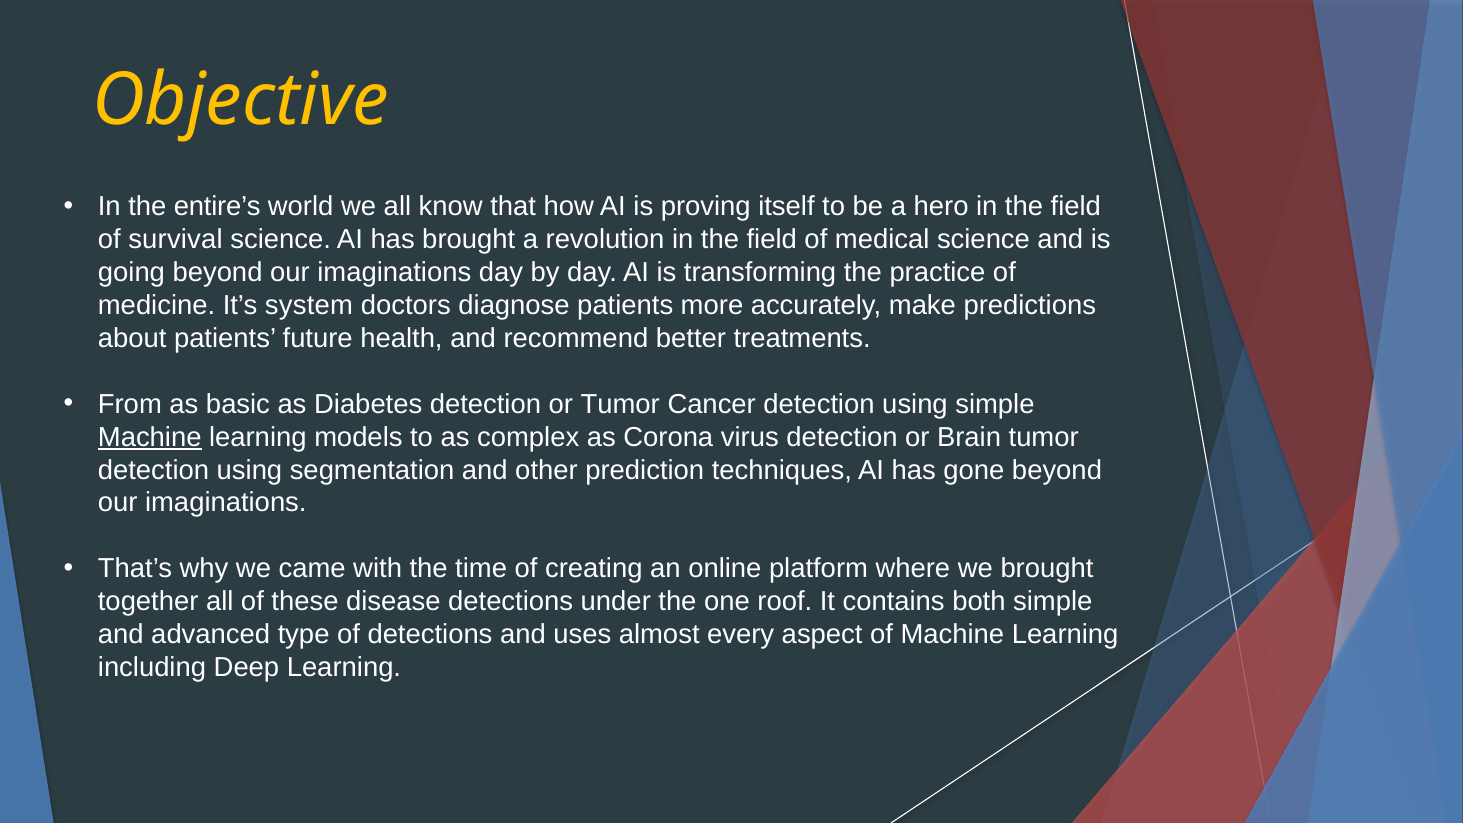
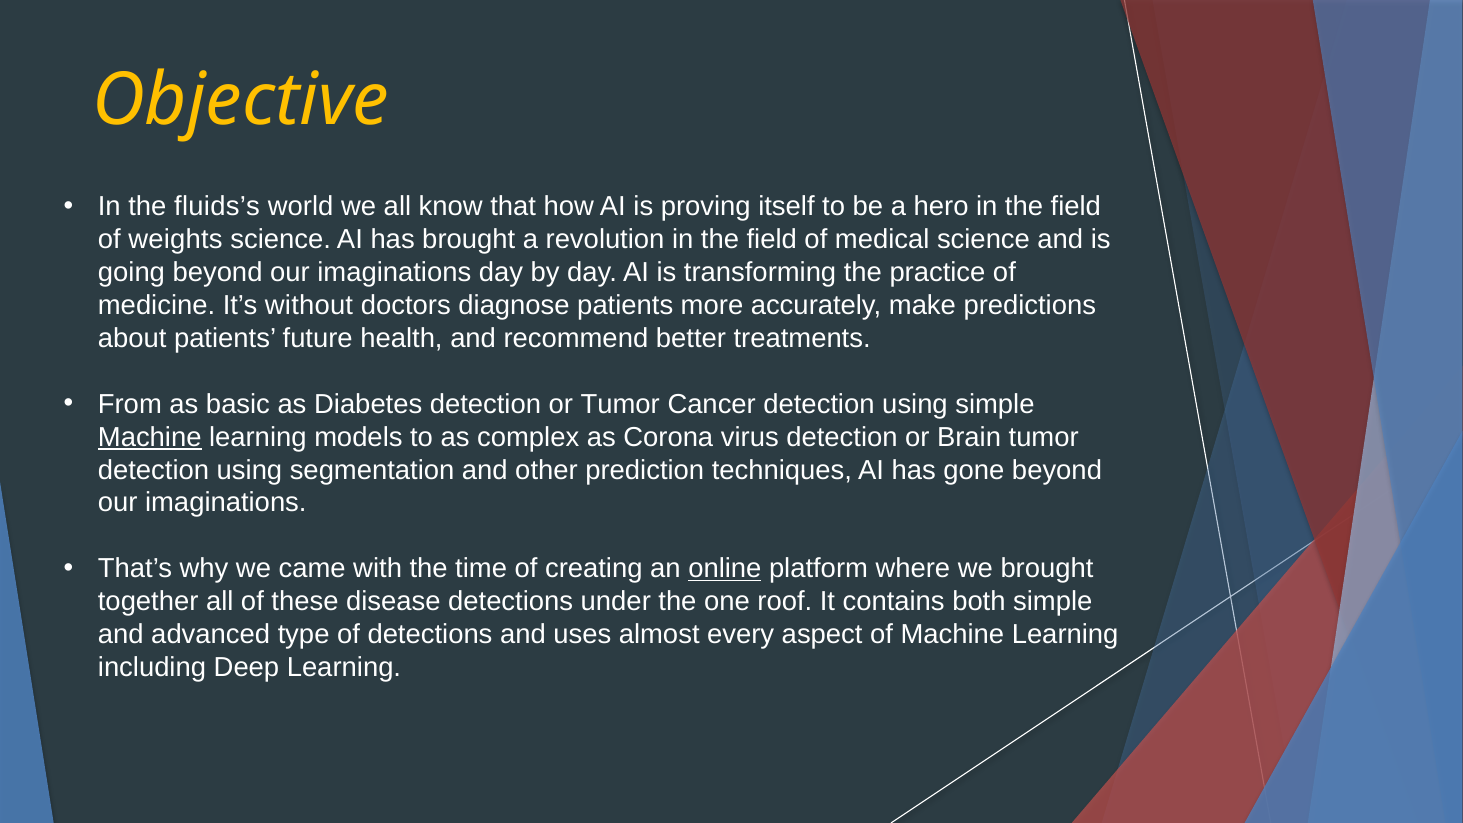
entire’s: entire’s -> fluids’s (217, 207)
survival: survival -> weights (175, 240)
system: system -> without (309, 305)
online underline: none -> present (725, 569)
